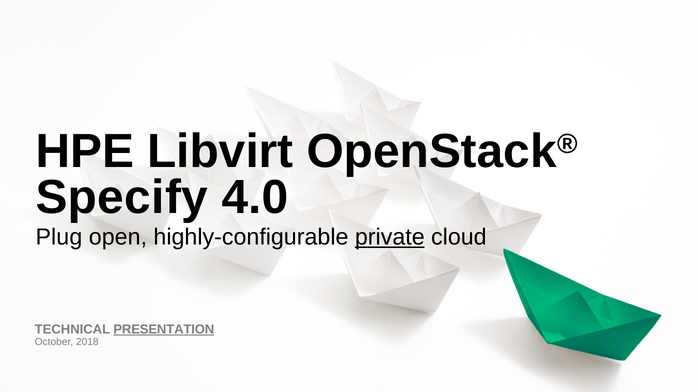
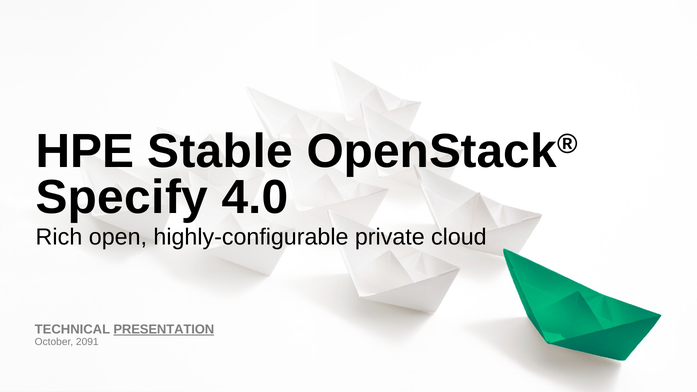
Libvirt: Libvirt -> Stable (220, 152)
Plug: Plug -> Rich (59, 237)
private underline: present -> none (390, 237)
2018: 2018 -> 2091 (87, 342)
